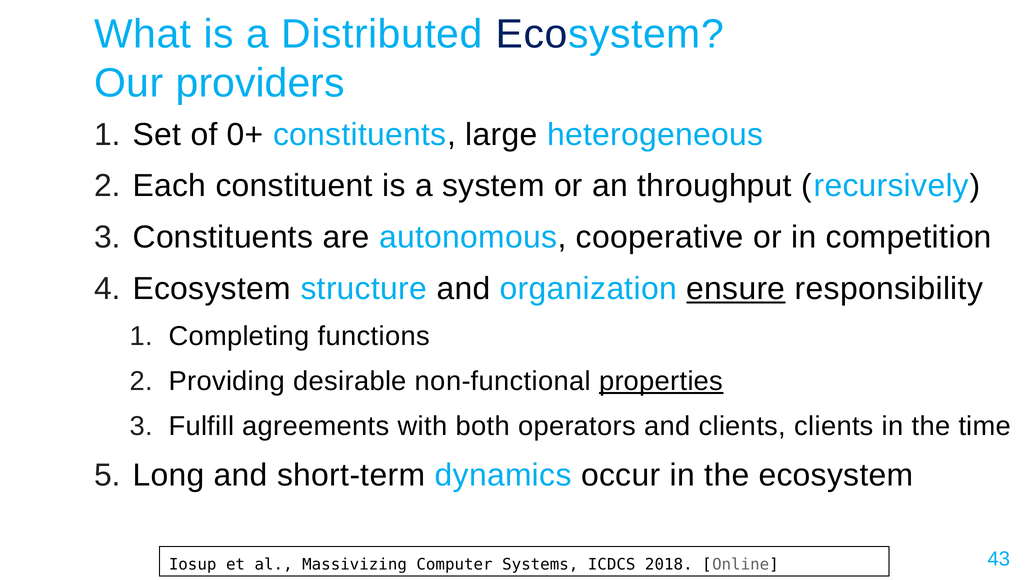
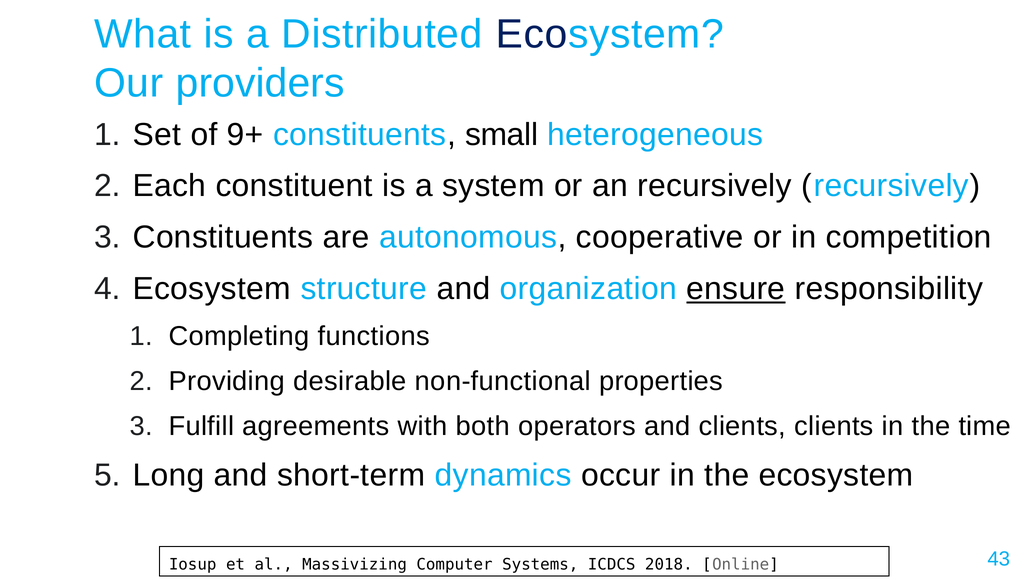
0+: 0+ -> 9+ (245, 135)
large: large -> small (502, 135)
an throughput: throughput -> recursively (715, 186)
properties underline: present -> none (661, 381)
